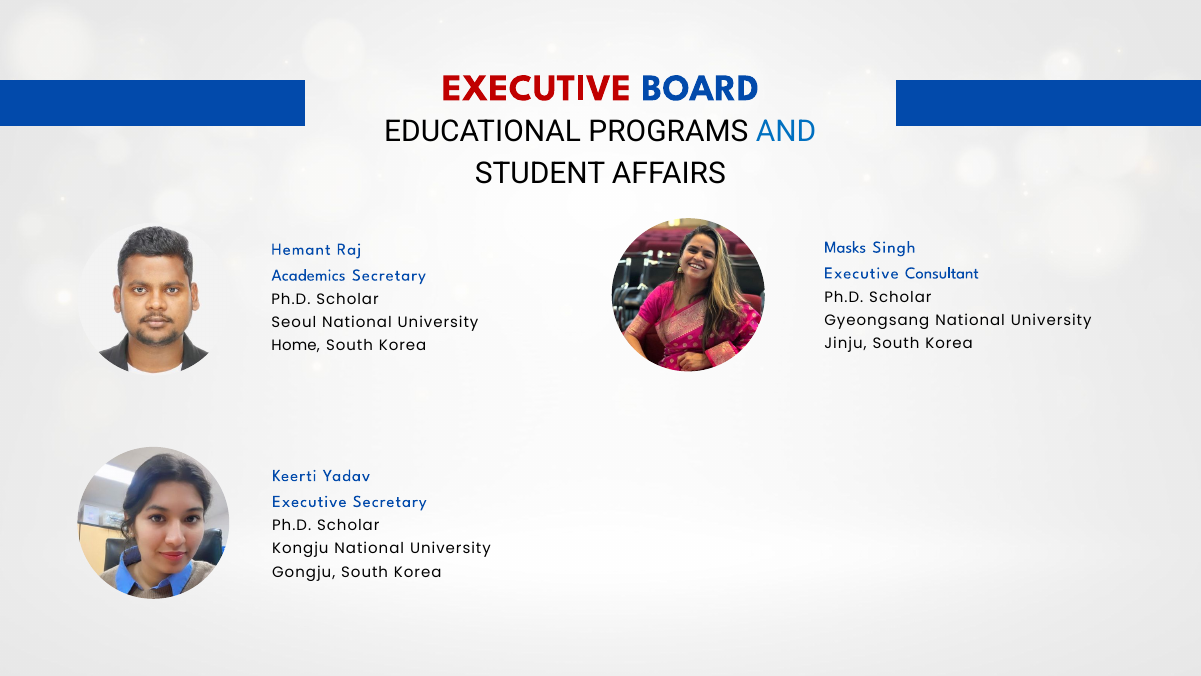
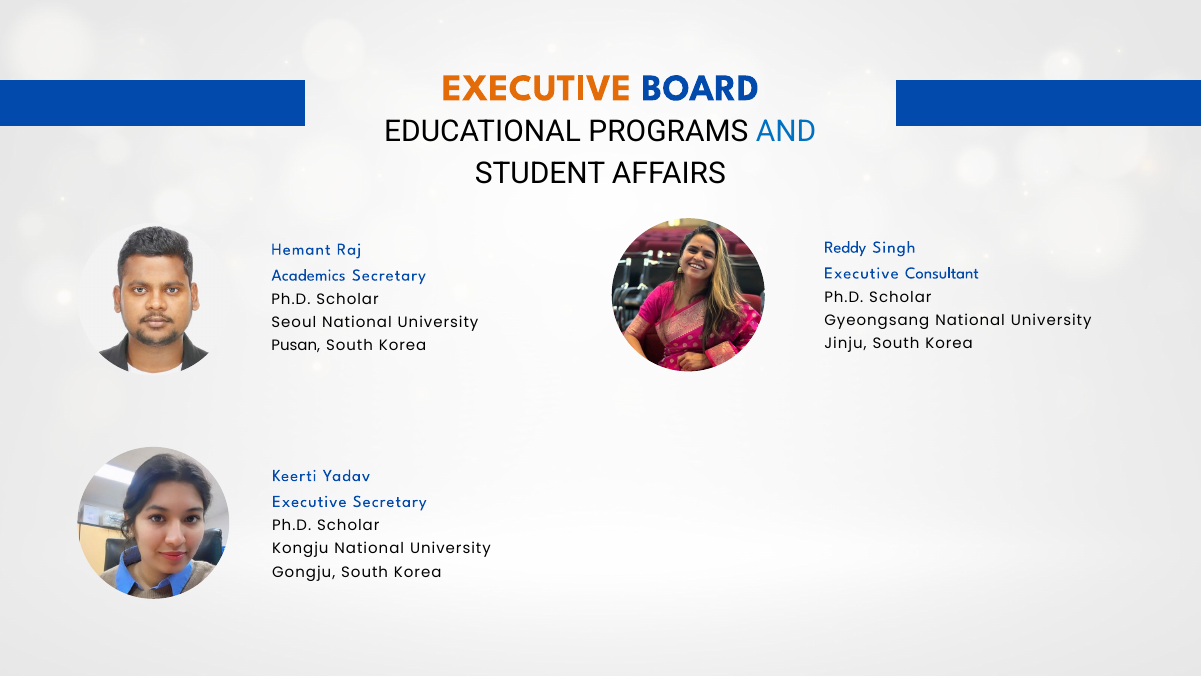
EXECUTIVE colour: red -> orange (537, 88)
Masks: Masks -> Reddy (845, 247)
Home: Home -> Pusan (296, 346)
